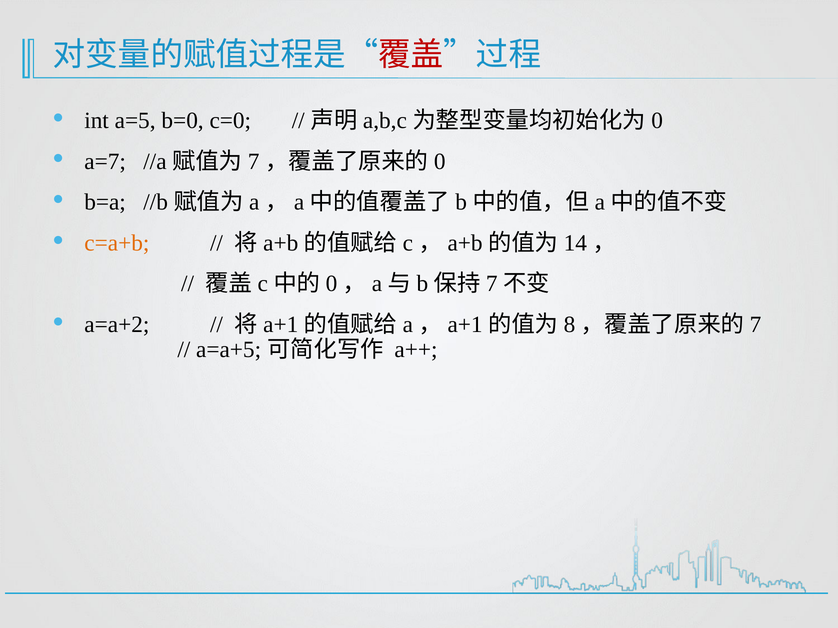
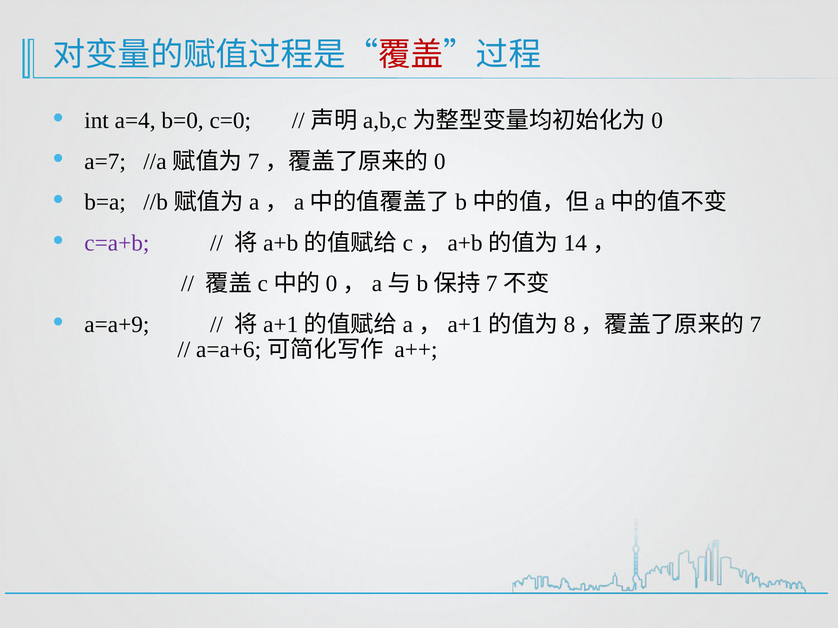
a=5: a=5 -> a=4 (135, 121)
c=a+b colour: orange -> purple (117, 243)
a=a+2: a=a+2 -> a=a+9 (117, 325)
a=a+5: a=a+5 -> a=a+6 (229, 350)
